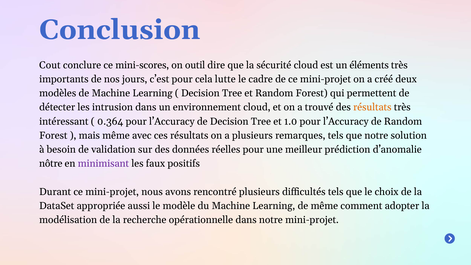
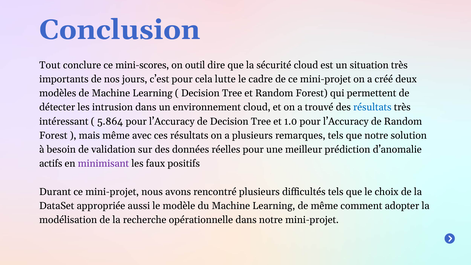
Cout: Cout -> Tout (50, 65)
éléments: éléments -> situation (369, 65)
résultats colour: orange -> blue (372, 107)
0.364: 0.364 -> 5.864 (110, 121)
nôtre: nôtre -> actifs (51, 164)
